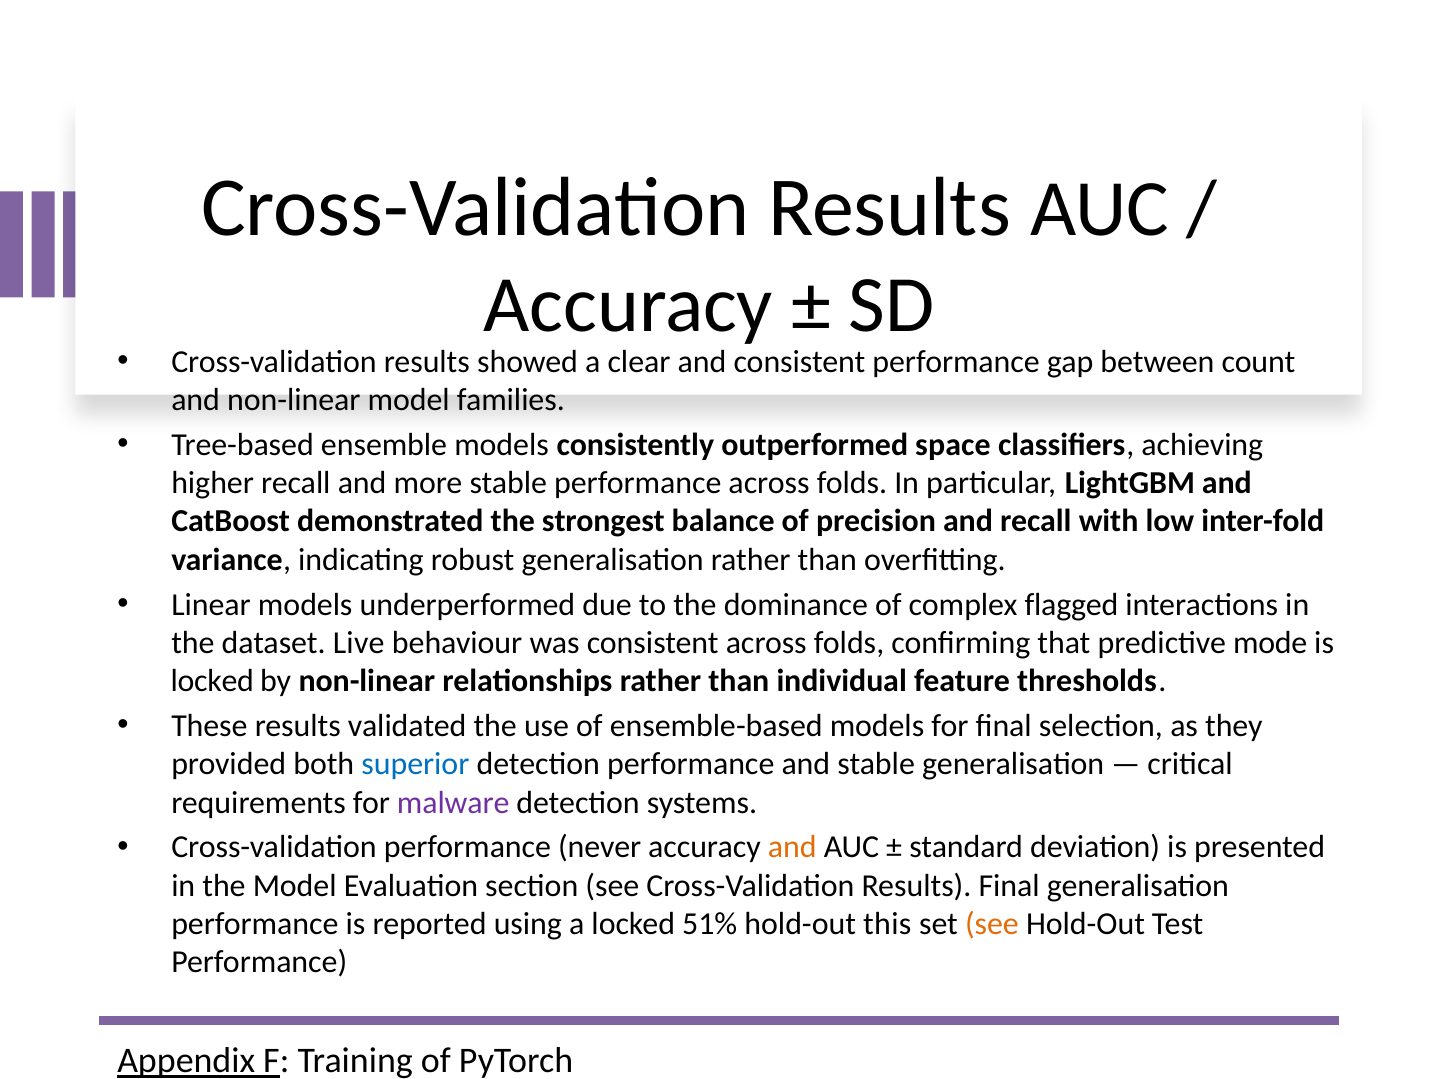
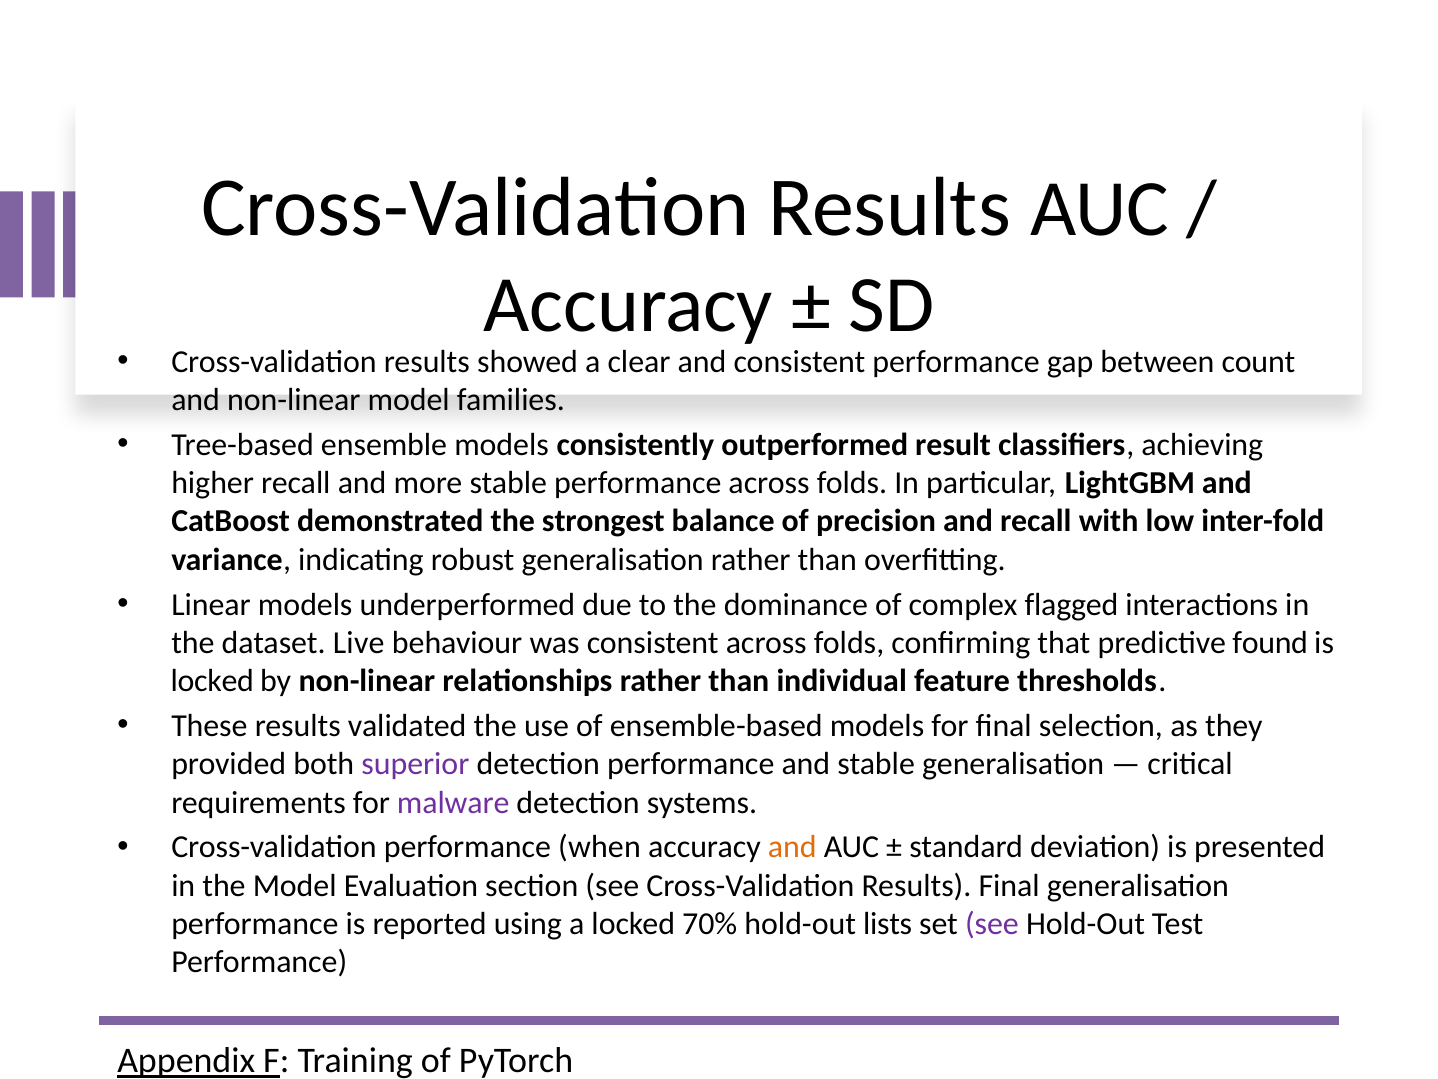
space: space -> result (953, 445)
mode: mode -> found (1270, 643)
superior colour: blue -> purple (415, 764)
never: never -> when (599, 847)
51%: 51% -> 70% (710, 924)
this: this -> lists (888, 924)
see colour: orange -> purple (992, 924)
